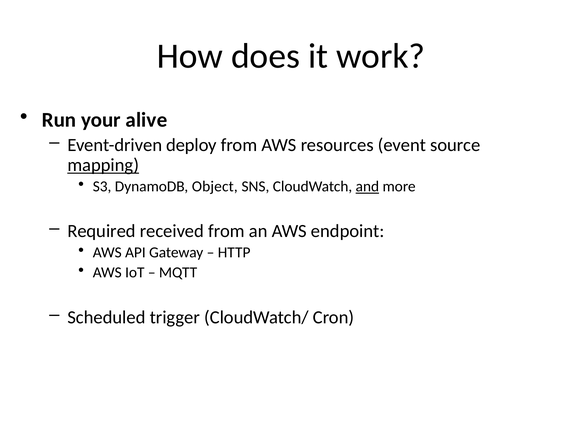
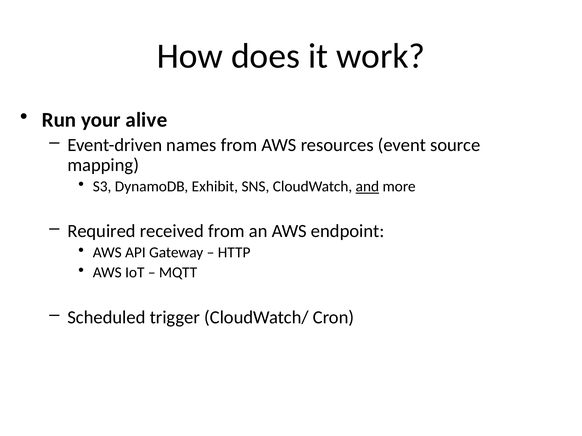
deploy: deploy -> names (191, 145)
mapping underline: present -> none (103, 165)
Object: Object -> Exhibit (215, 187)
